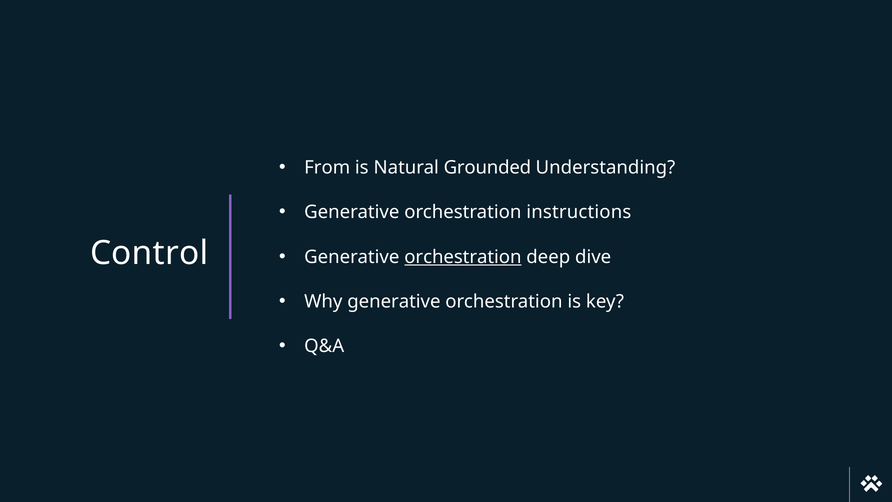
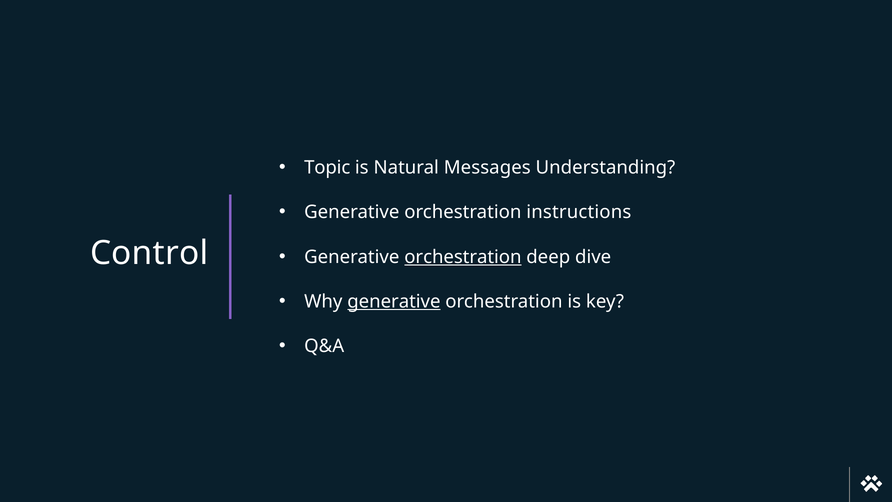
From: From -> Topic (327, 168)
Grounded: Grounded -> Messages (487, 168)
generative underline: none -> present (394, 301)
